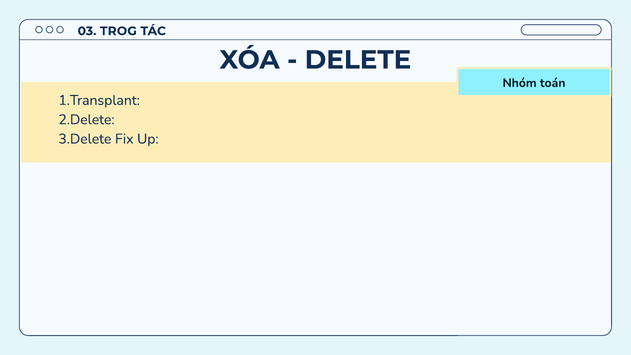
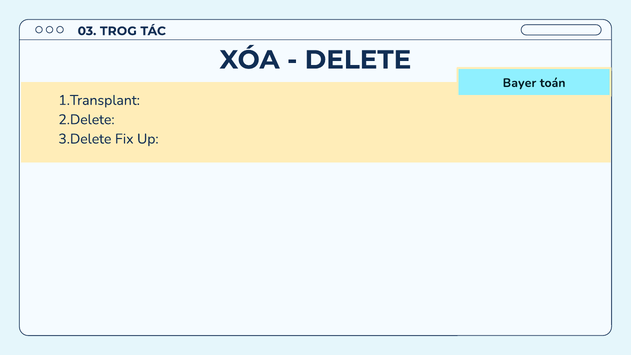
Nhóm: Nhóm -> Bayer (519, 83)
